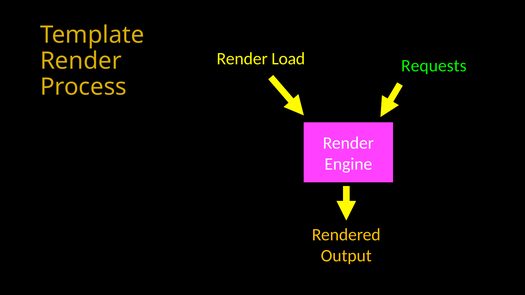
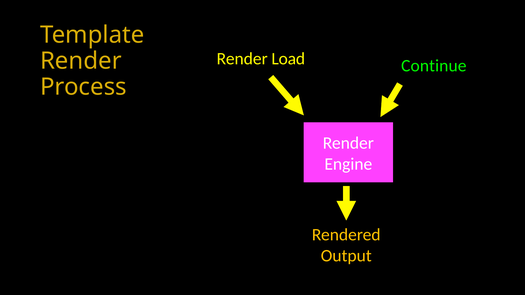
Requests: Requests -> Continue (434, 66)
